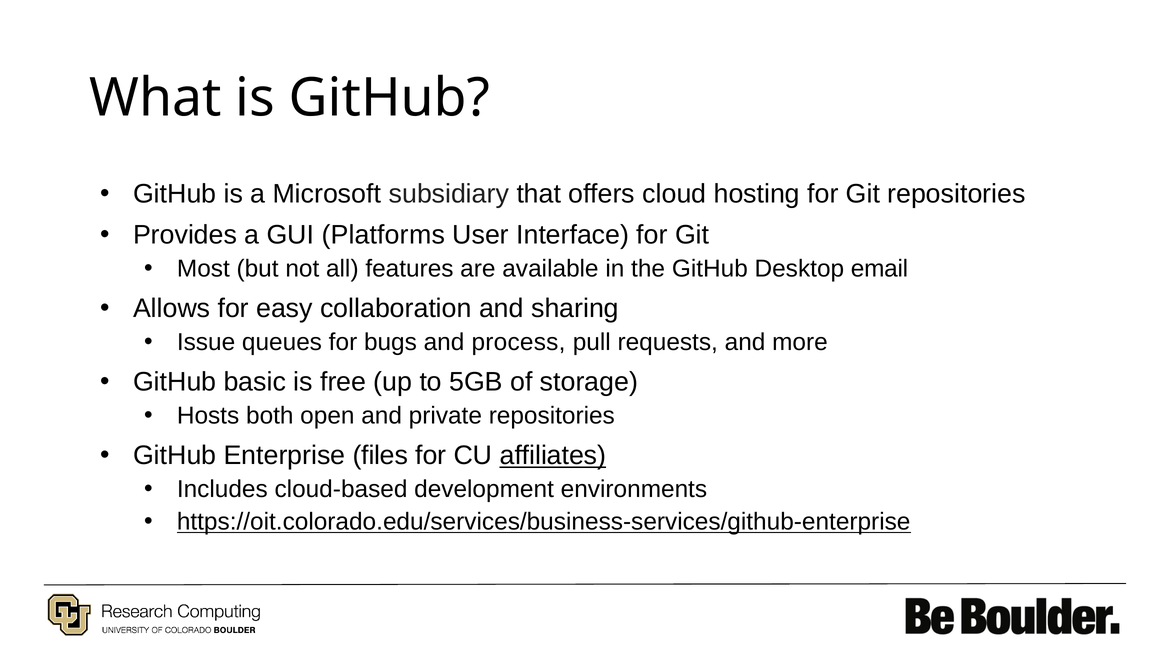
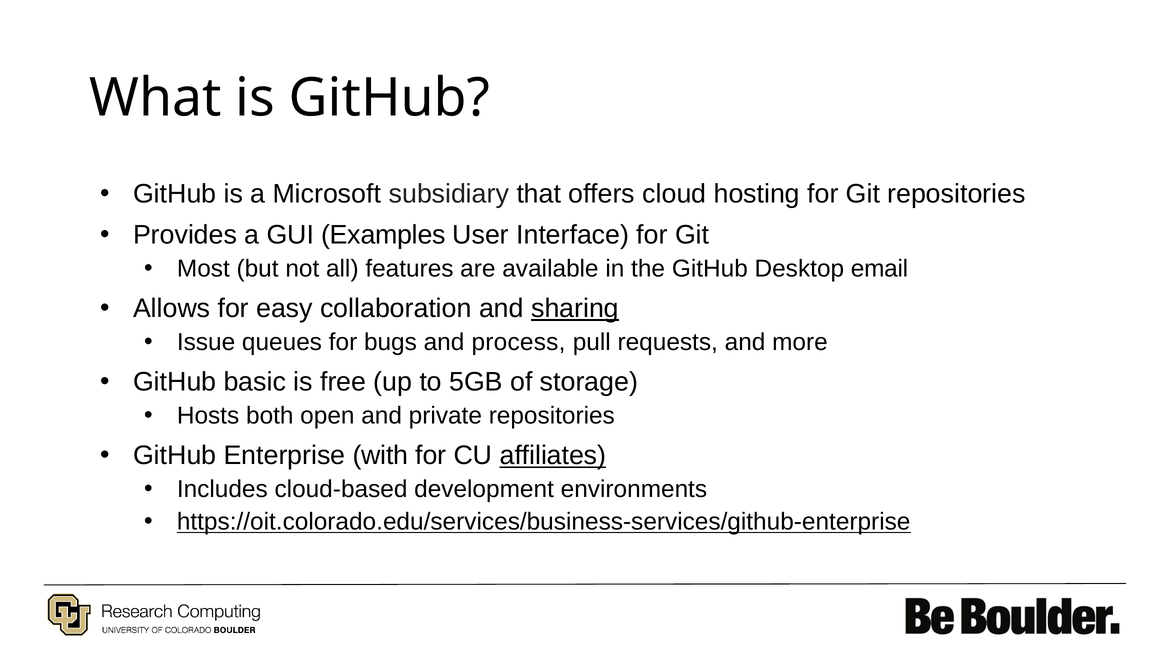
Platforms: Platforms -> Examples (383, 235)
sharing underline: none -> present (575, 309)
files: files -> with (380, 456)
